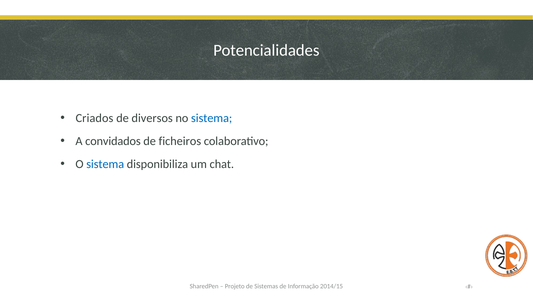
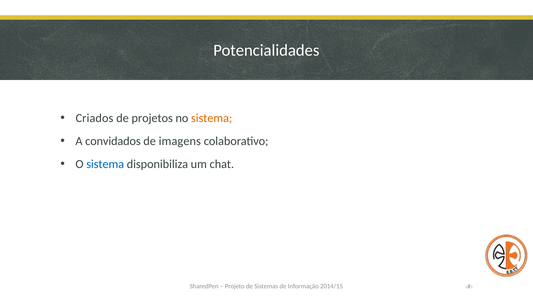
diversos: diversos -> projetos (152, 118)
sistema colour: blue -> orange (212, 118)
ficheiros: ficheiros -> imagens (180, 141)
